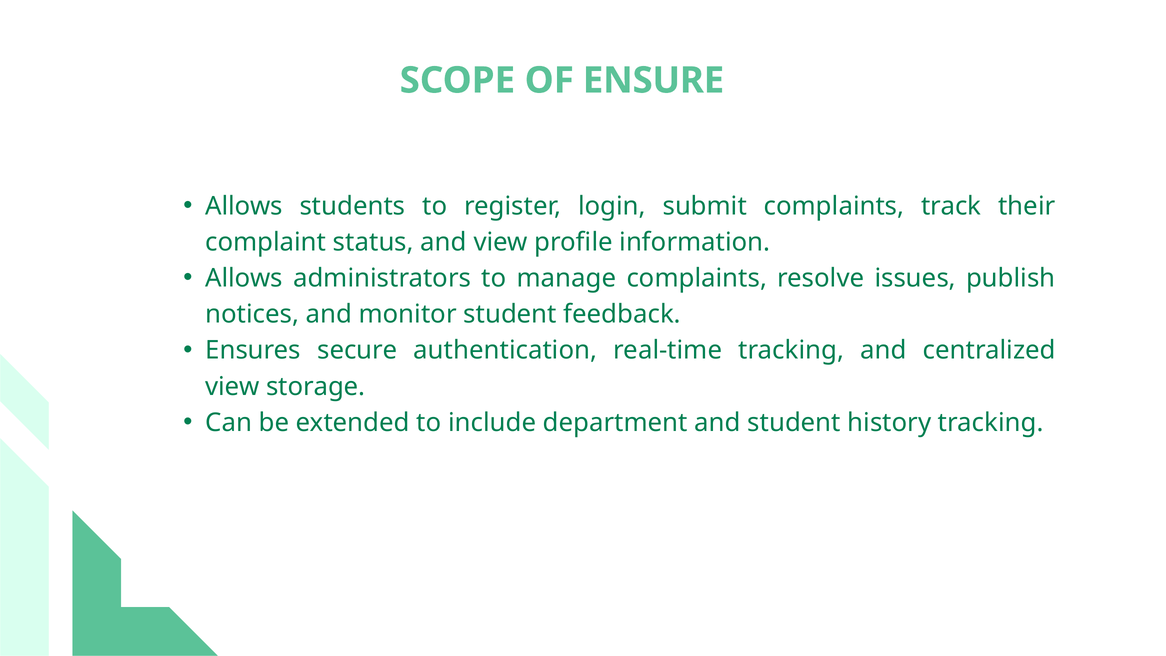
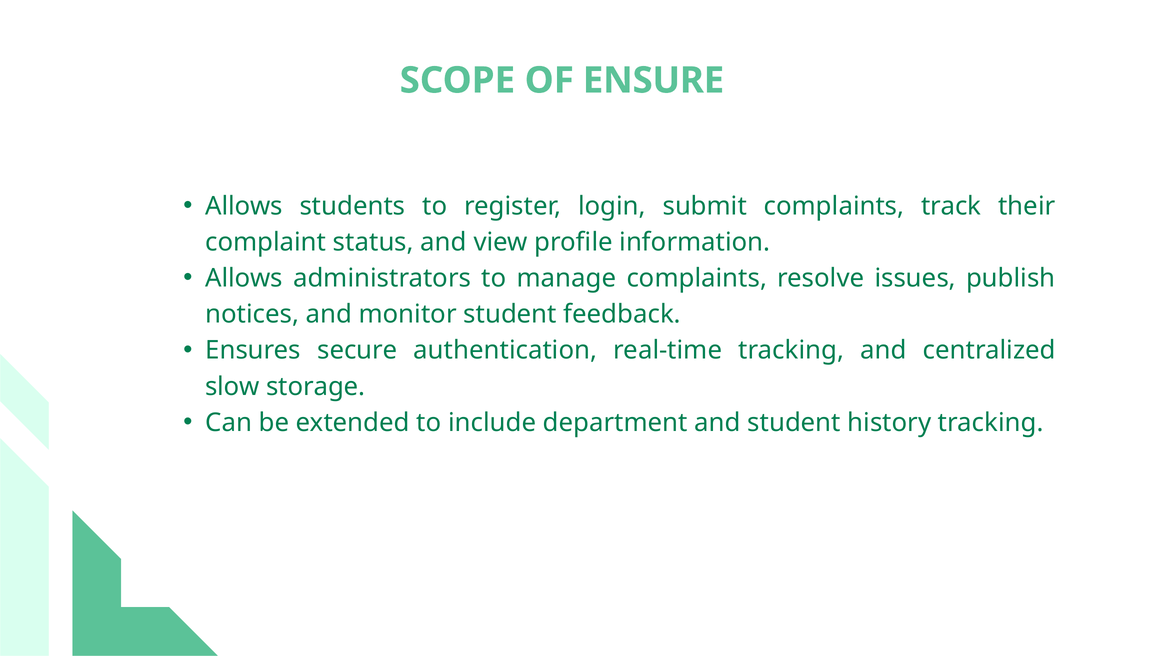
view: view -> slow (232, 386)
